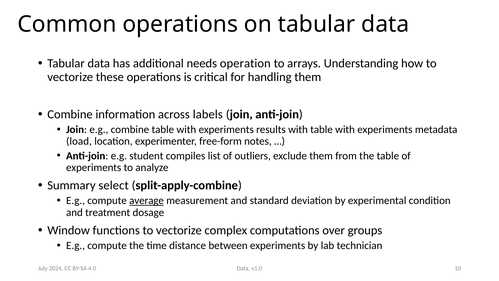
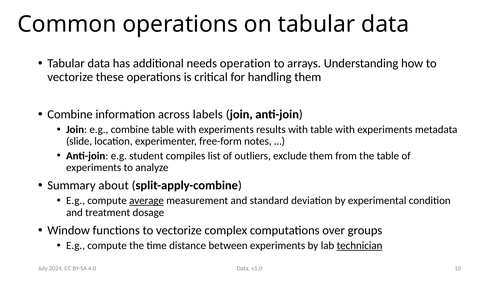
load: load -> slide (79, 141)
select: select -> about (114, 185)
technician underline: none -> present (360, 245)
